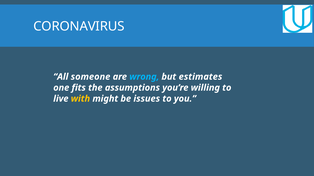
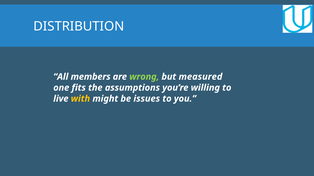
CORONAVIRUS: CORONAVIRUS -> DISTRIBUTION (79, 26)
someone: someone -> members (91, 77)
wrong colour: light blue -> light green (144, 77)
estimates: estimates -> measured (200, 77)
